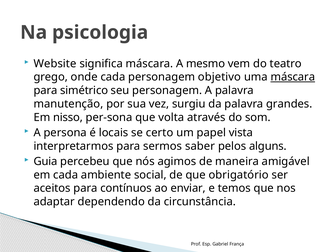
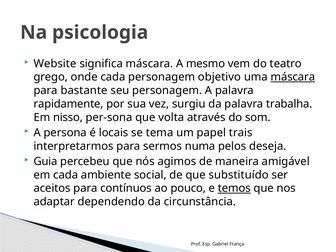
simétrico: simétrico -> bastante (84, 90)
manutenção: manutenção -> rapidamente (68, 104)
grandes: grandes -> trabalha (289, 104)
certo: certo -> tema (160, 133)
vista: vista -> trais (241, 133)
saber: saber -> numa (200, 146)
alguns: alguns -> deseja (268, 146)
obrigatório: obrigatório -> substituído (239, 175)
enviar: enviar -> pouco (188, 188)
temos underline: none -> present (234, 188)
